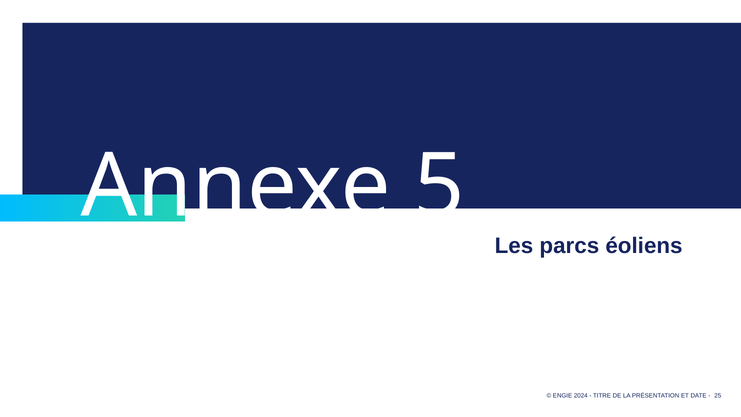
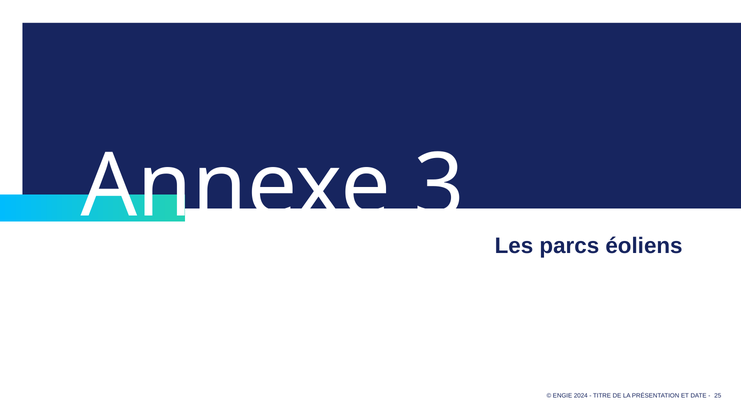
5: 5 -> 3 (439, 187)
